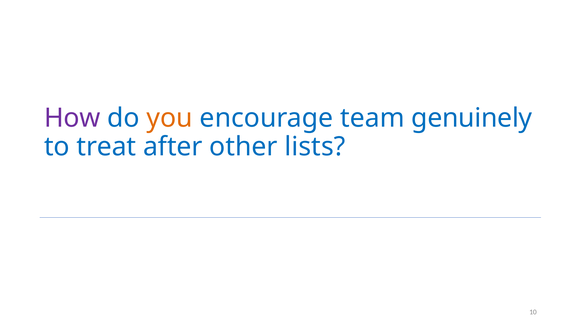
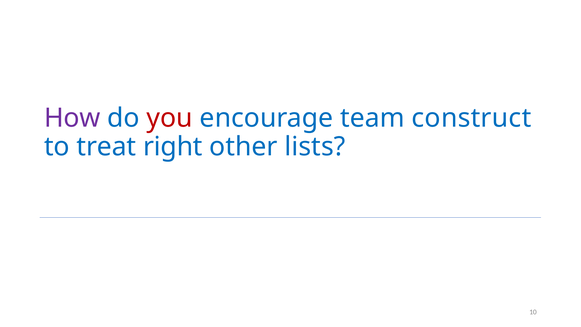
you colour: orange -> red (170, 118)
genuinely: genuinely -> construct (471, 118)
after: after -> right (173, 147)
